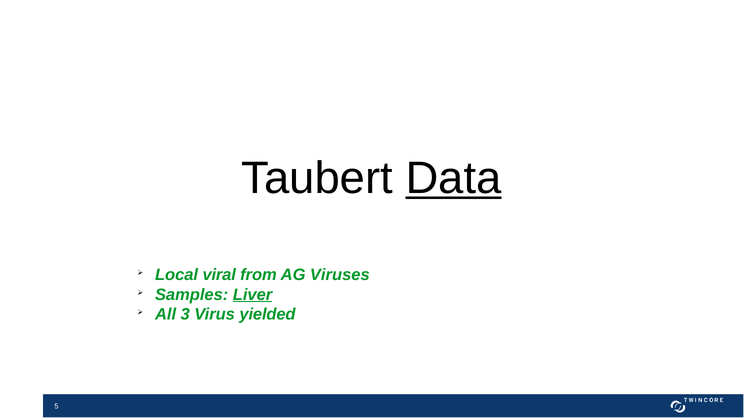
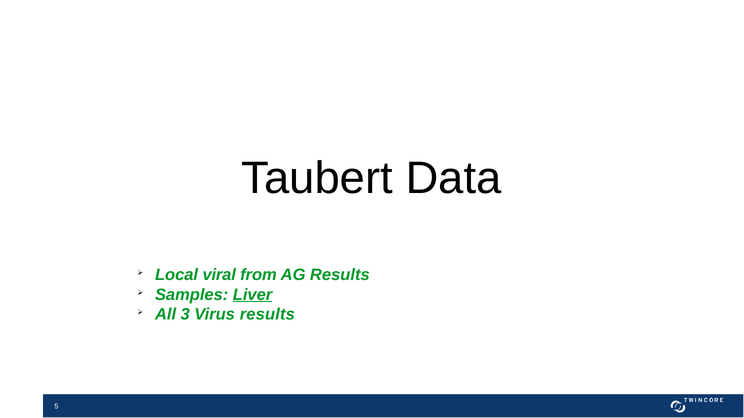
Data underline: present -> none (454, 178)
AG Viruses: Viruses -> Results (340, 275)
Virus yielded: yielded -> results (267, 315)
